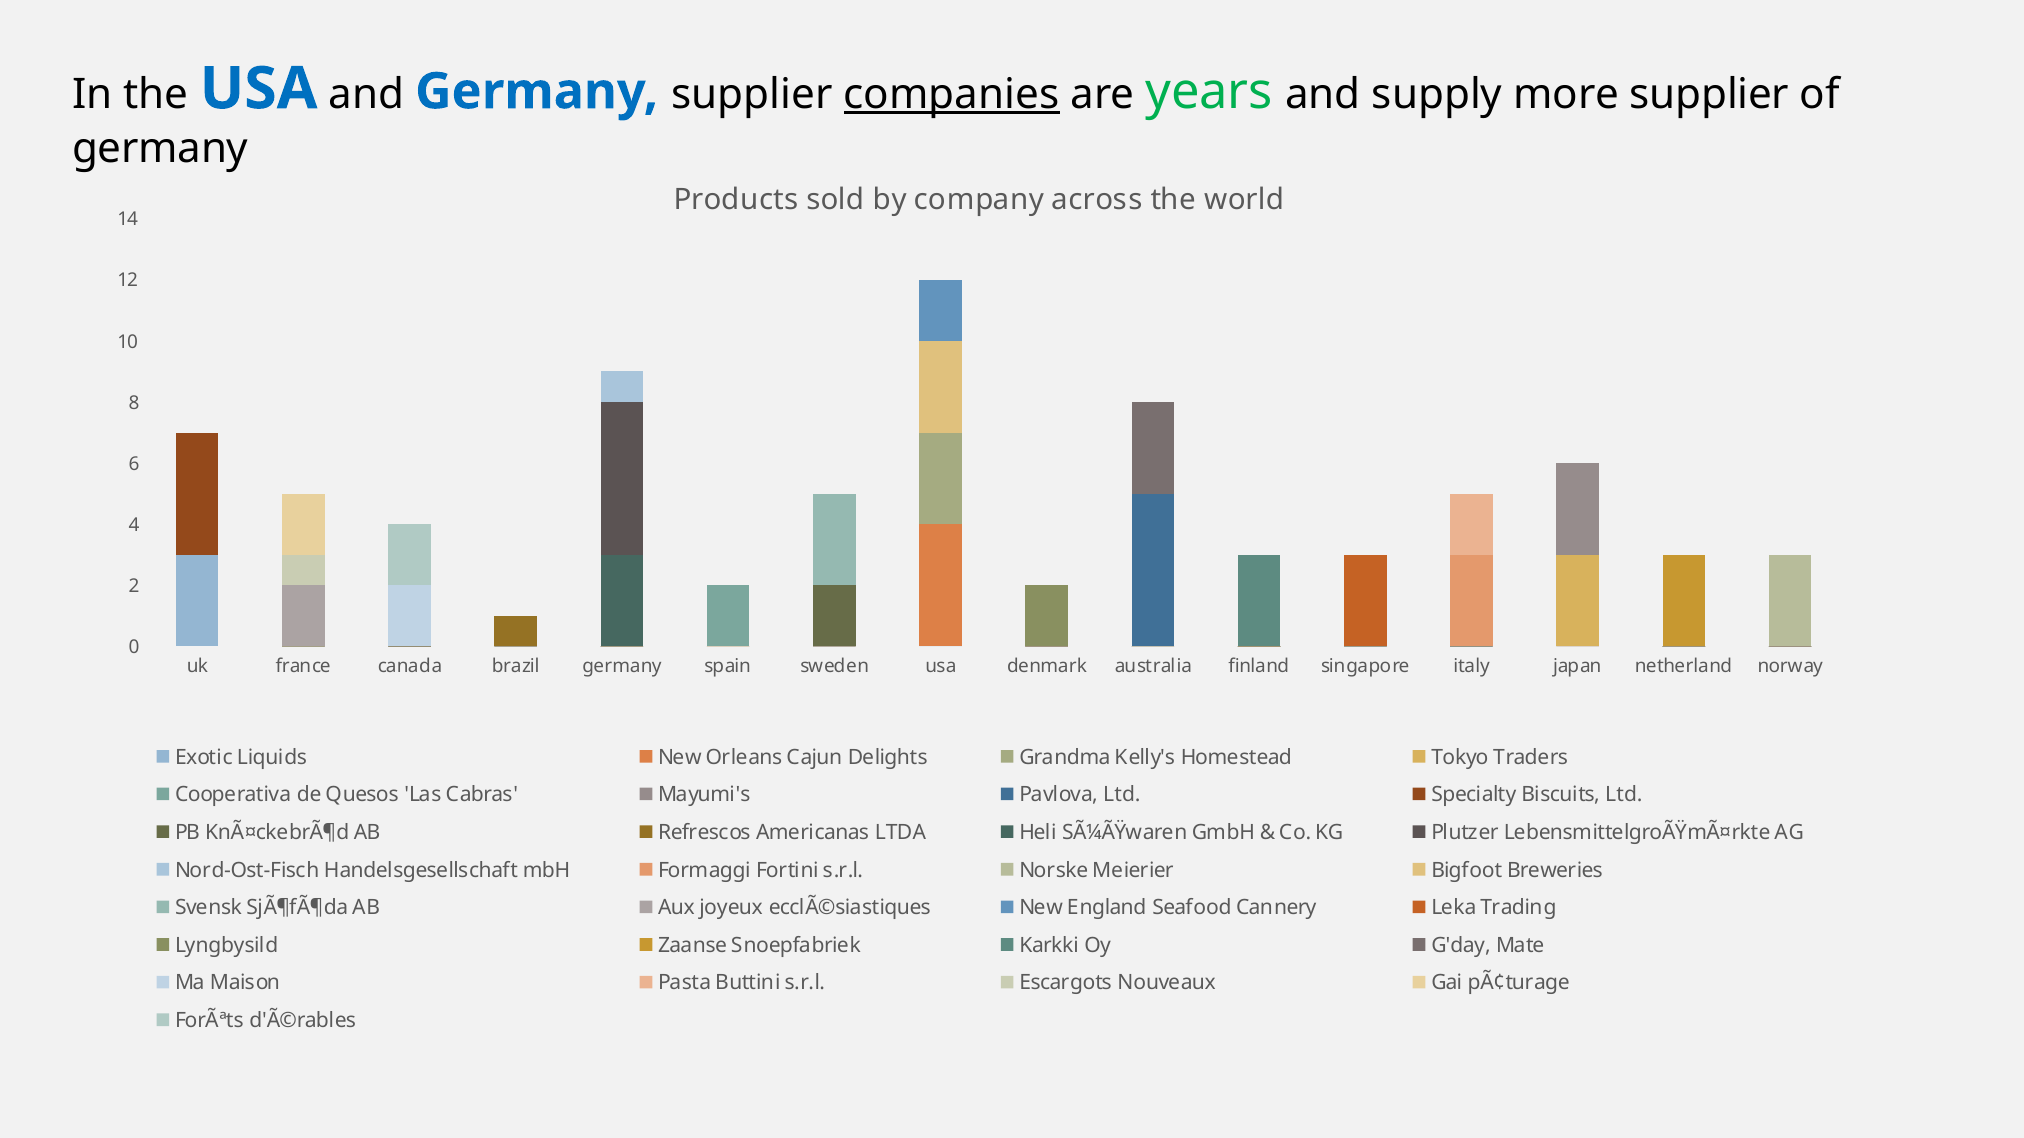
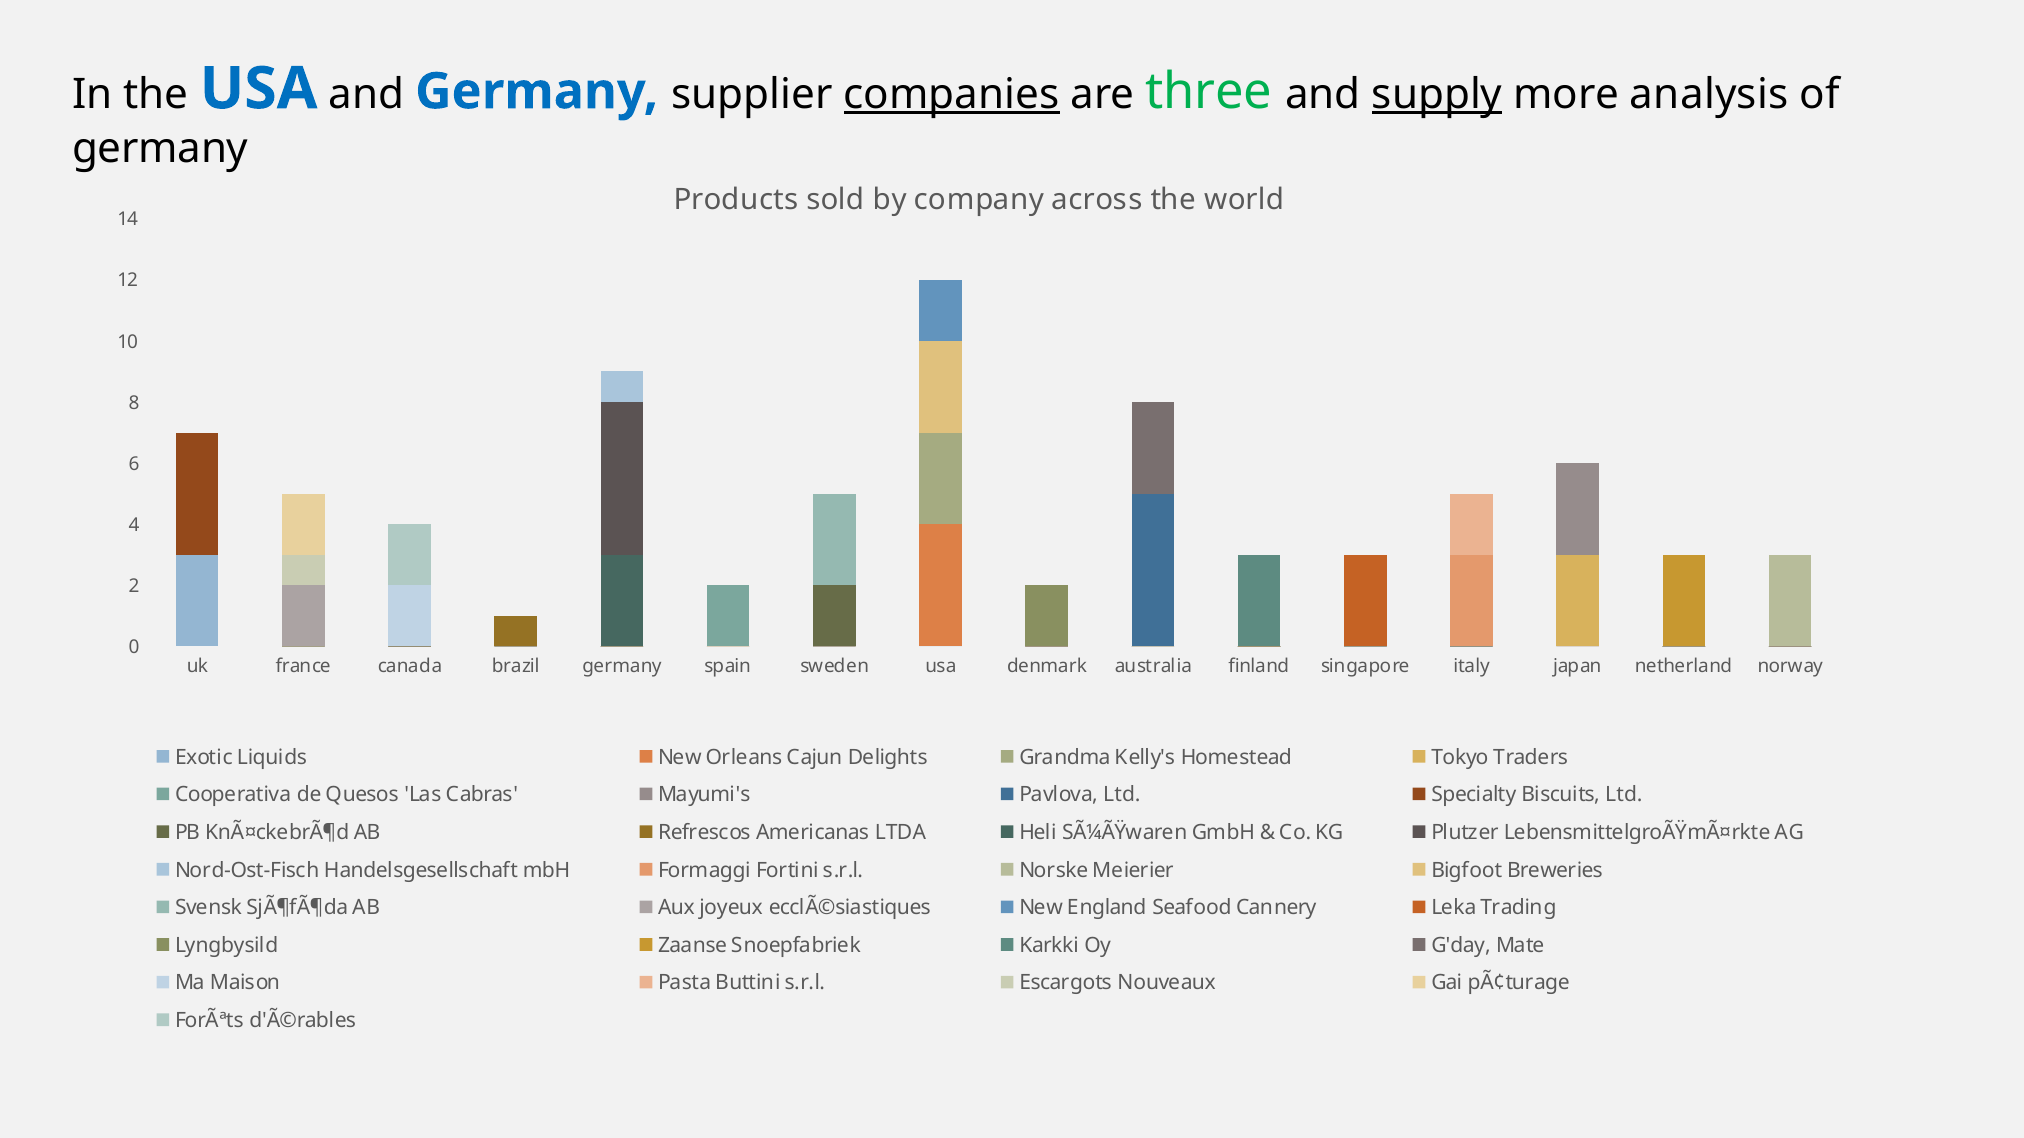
years: years -> three (1209, 92)
supply underline: none -> present (1437, 94)
more supplier: supplier -> analysis (1709, 94)
